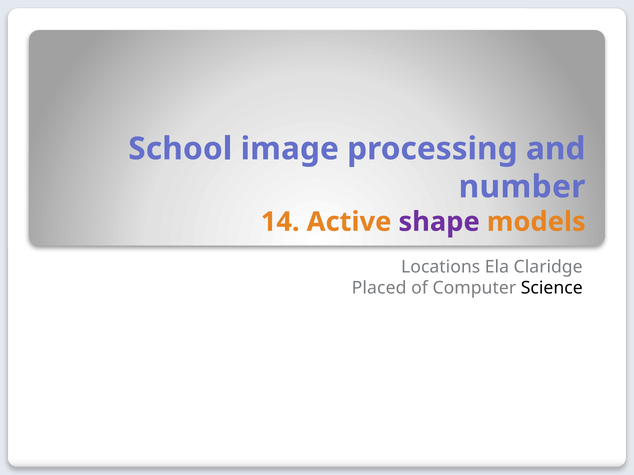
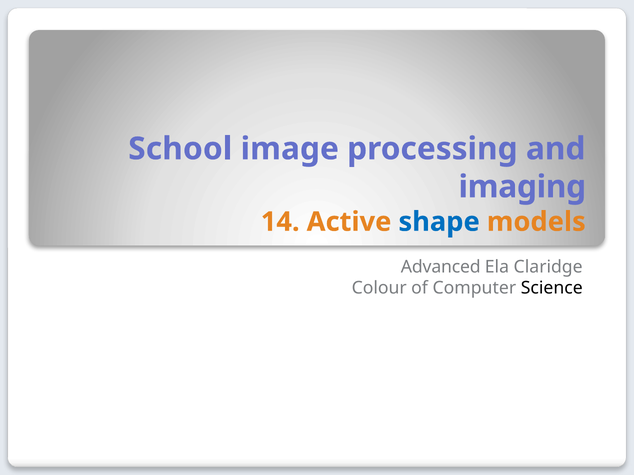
number: number -> imaging (522, 187)
shape colour: purple -> blue (439, 222)
Locations: Locations -> Advanced (441, 267)
Placed: Placed -> Colour (379, 288)
